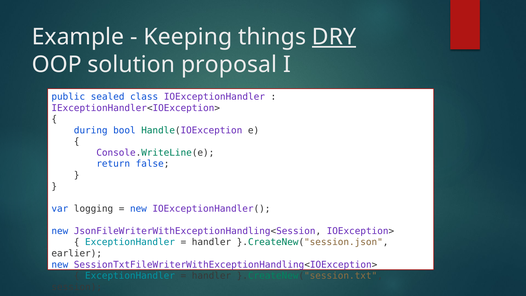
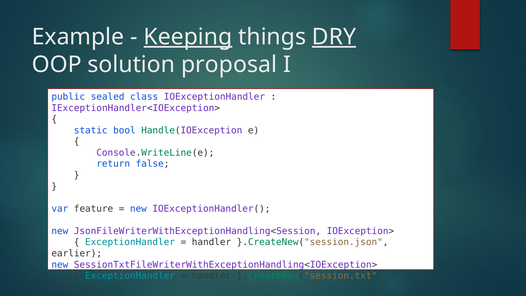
Keeping underline: none -> present (188, 37)
during: during -> static (91, 130)
logging: logging -> feature (94, 209)
